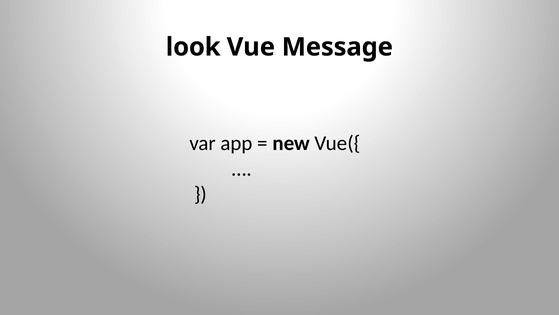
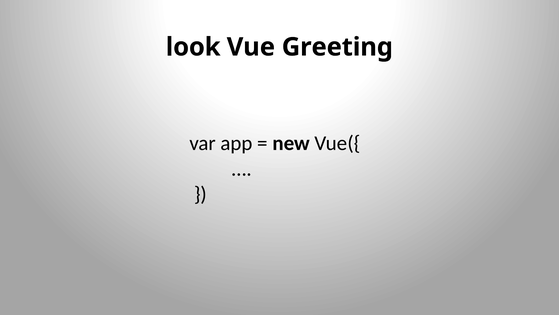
Message: Message -> Greeting (337, 47)
